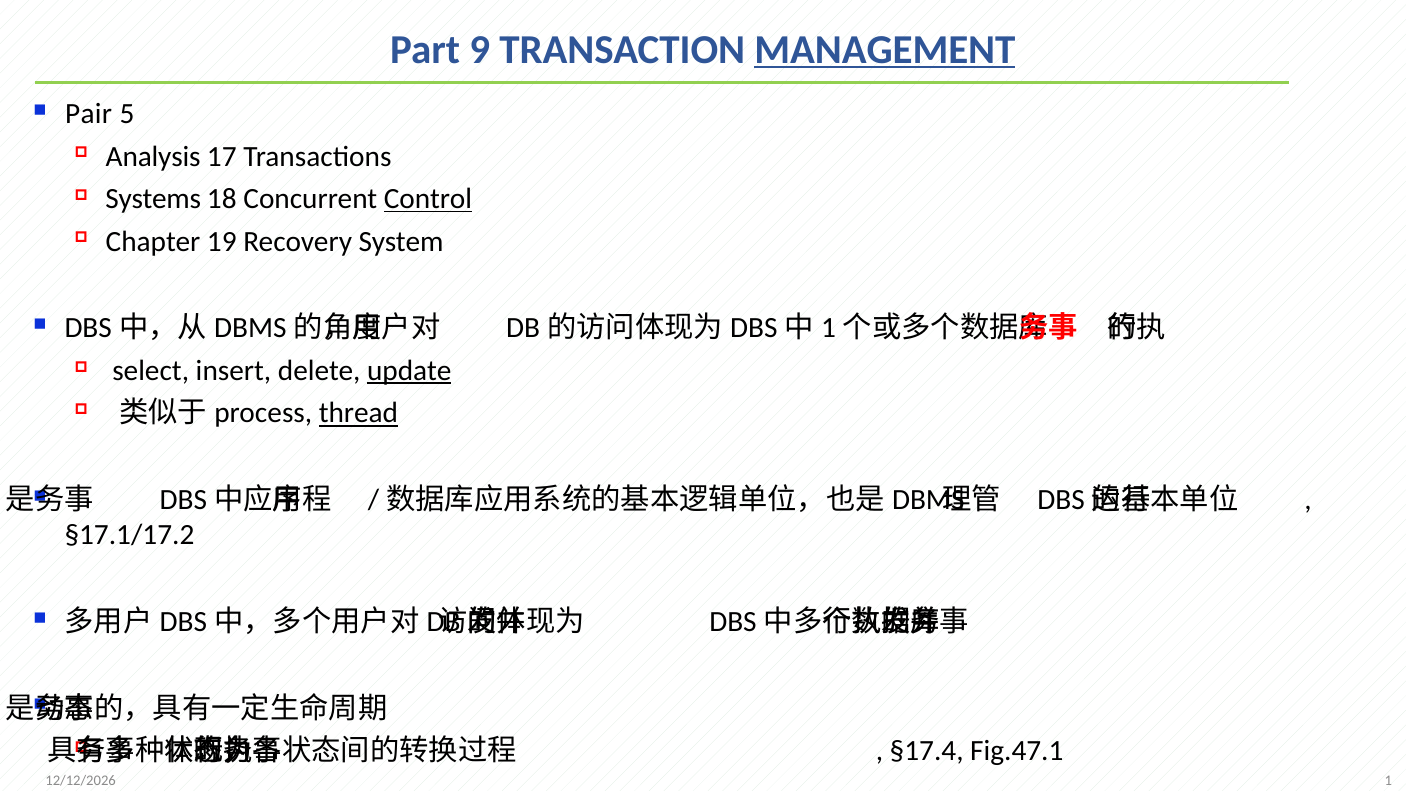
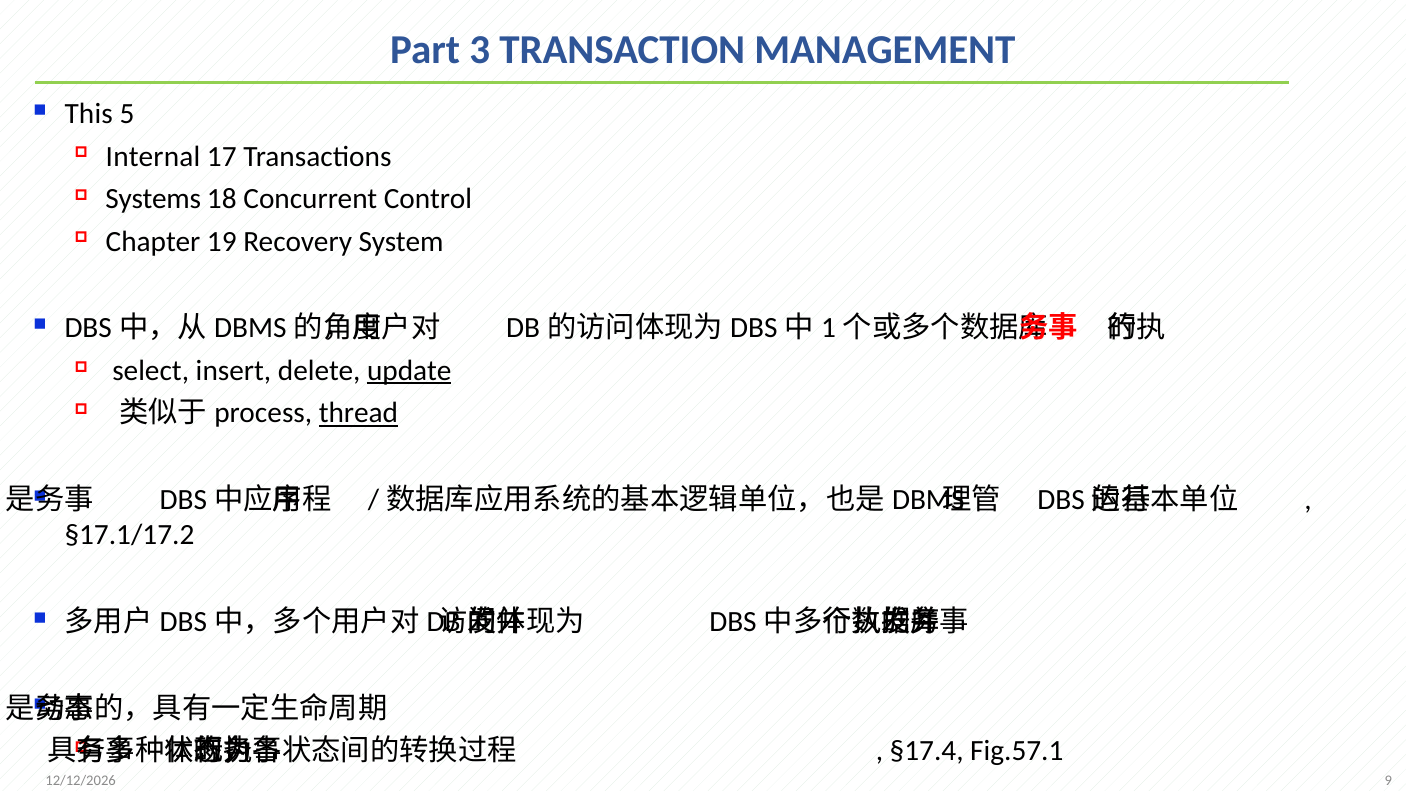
9: 9 -> 3 (480, 50)
MANAGEMENT underline: present -> none (885, 50)
Pair: Pair -> This (89, 114)
Analysis: Analysis -> Internal (153, 156)
Control underline: present -> none (428, 199)
Fig.47.1: Fig.47.1 -> Fig.57.1 (1017, 751)
1: 1 -> 9 (1388, 781)
